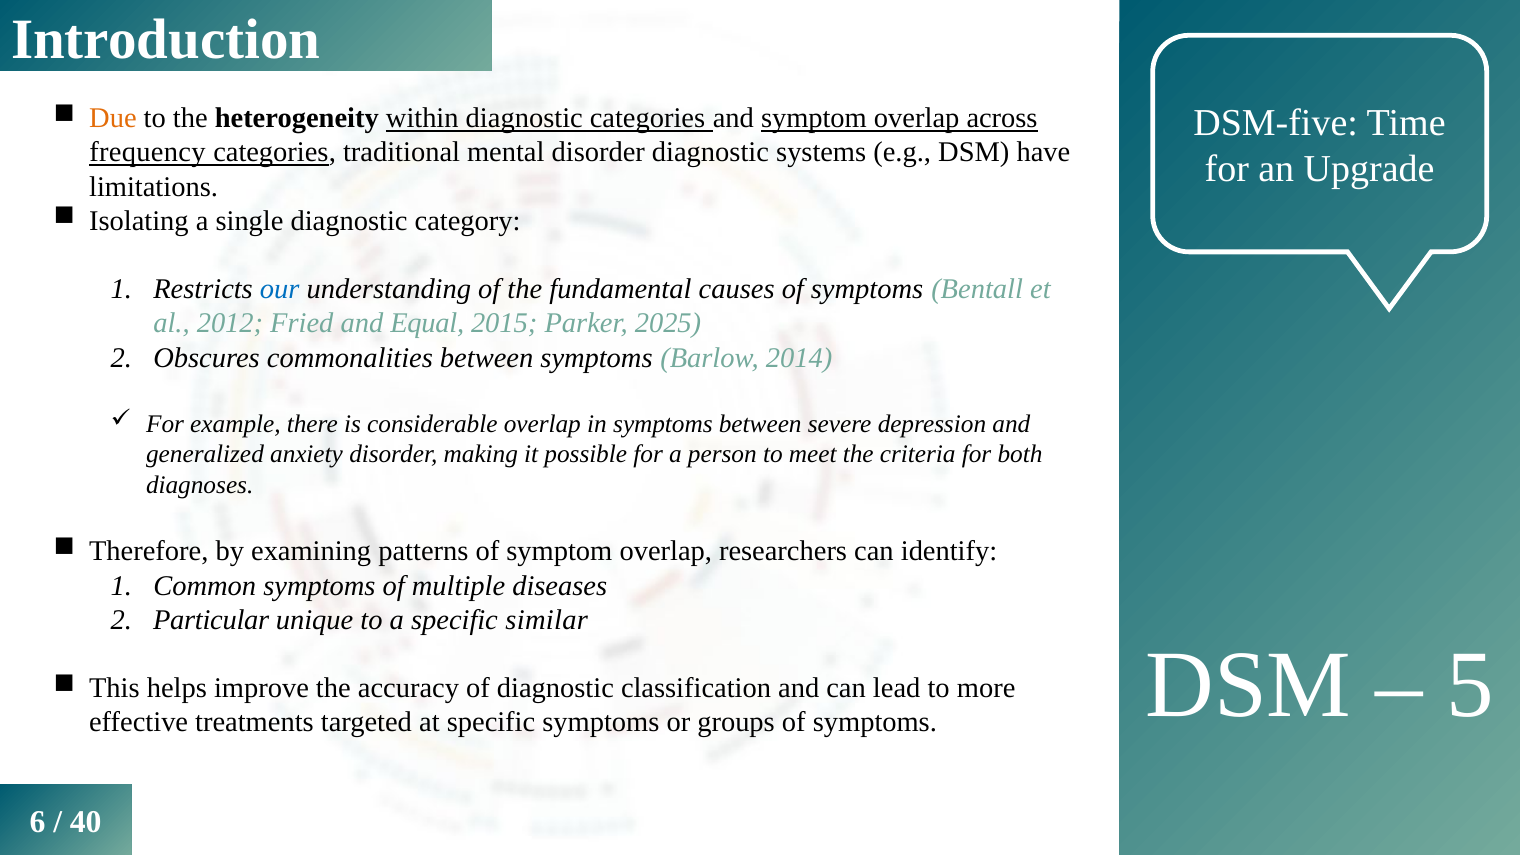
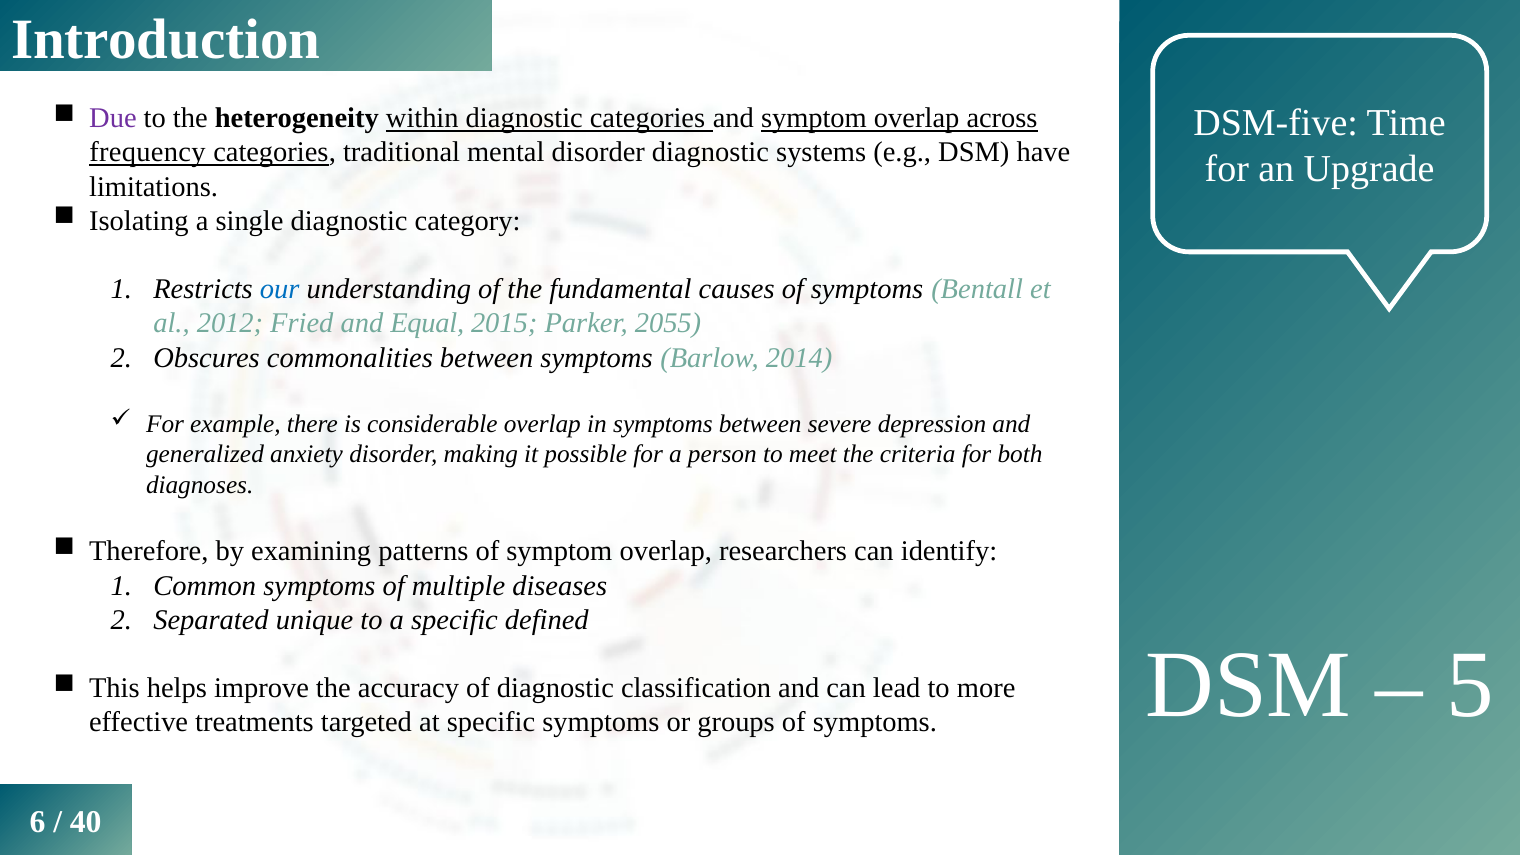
Due colour: orange -> purple (113, 118)
2025: 2025 -> 2055 (668, 324)
Particular: Particular -> Separated (211, 620)
similar: similar -> defined (547, 620)
